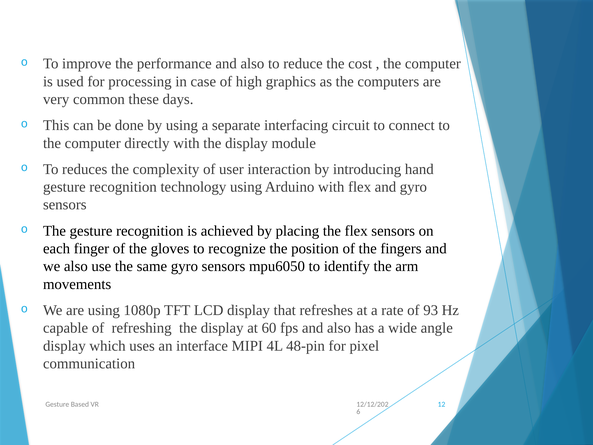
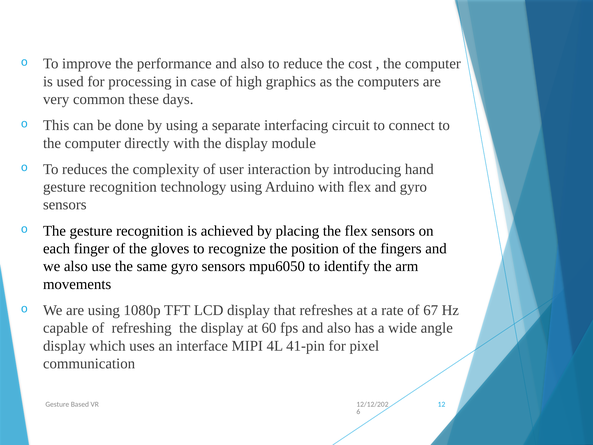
93: 93 -> 67 (431, 310)
48-pin: 48-pin -> 41-pin (306, 346)
